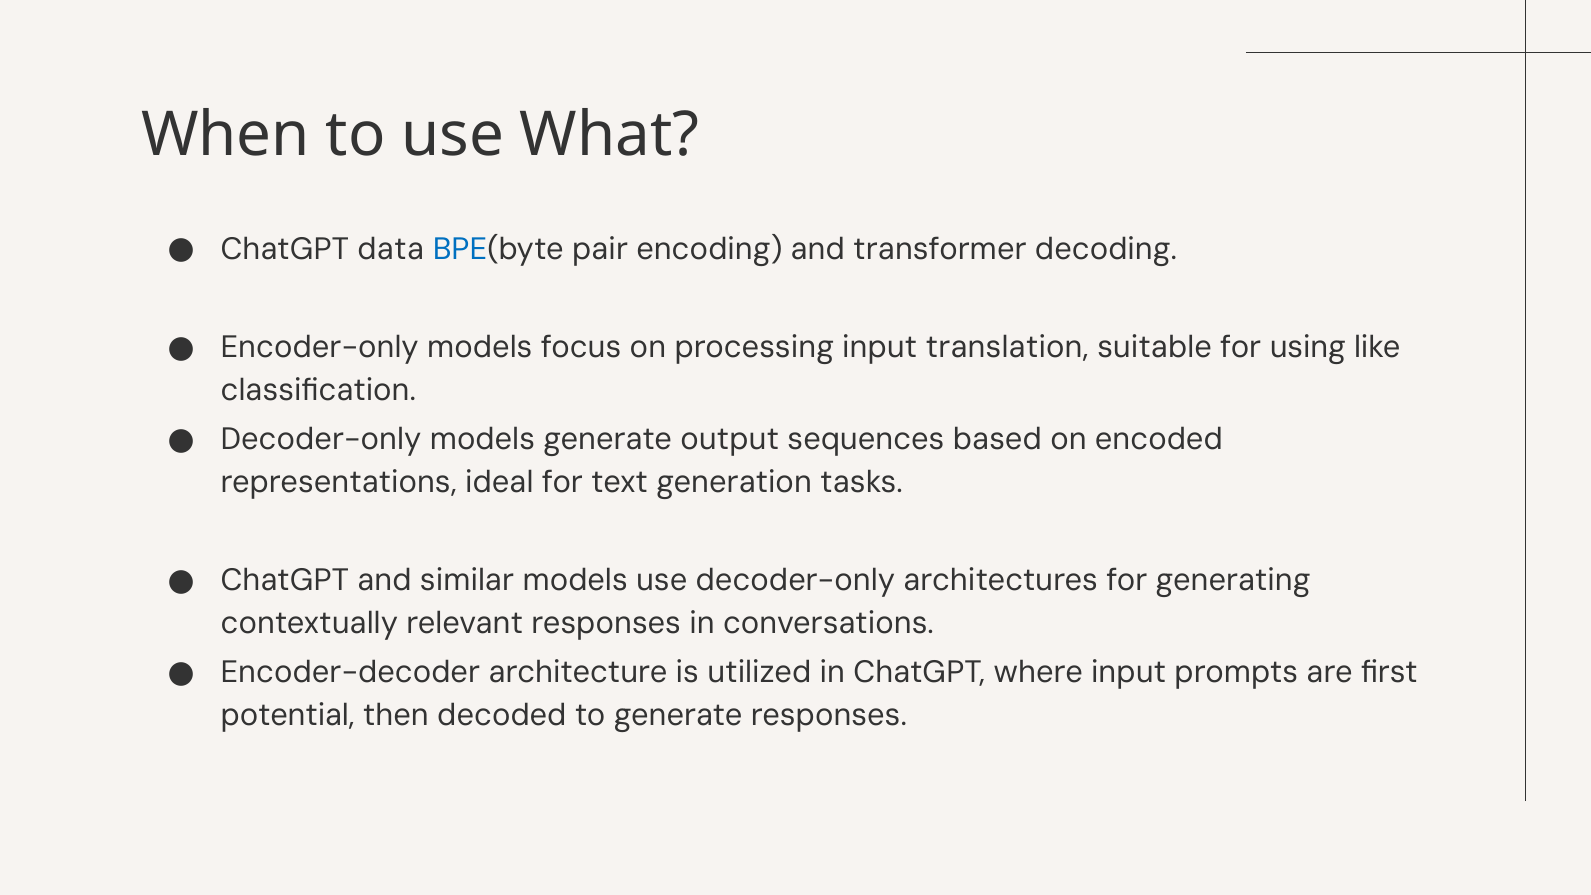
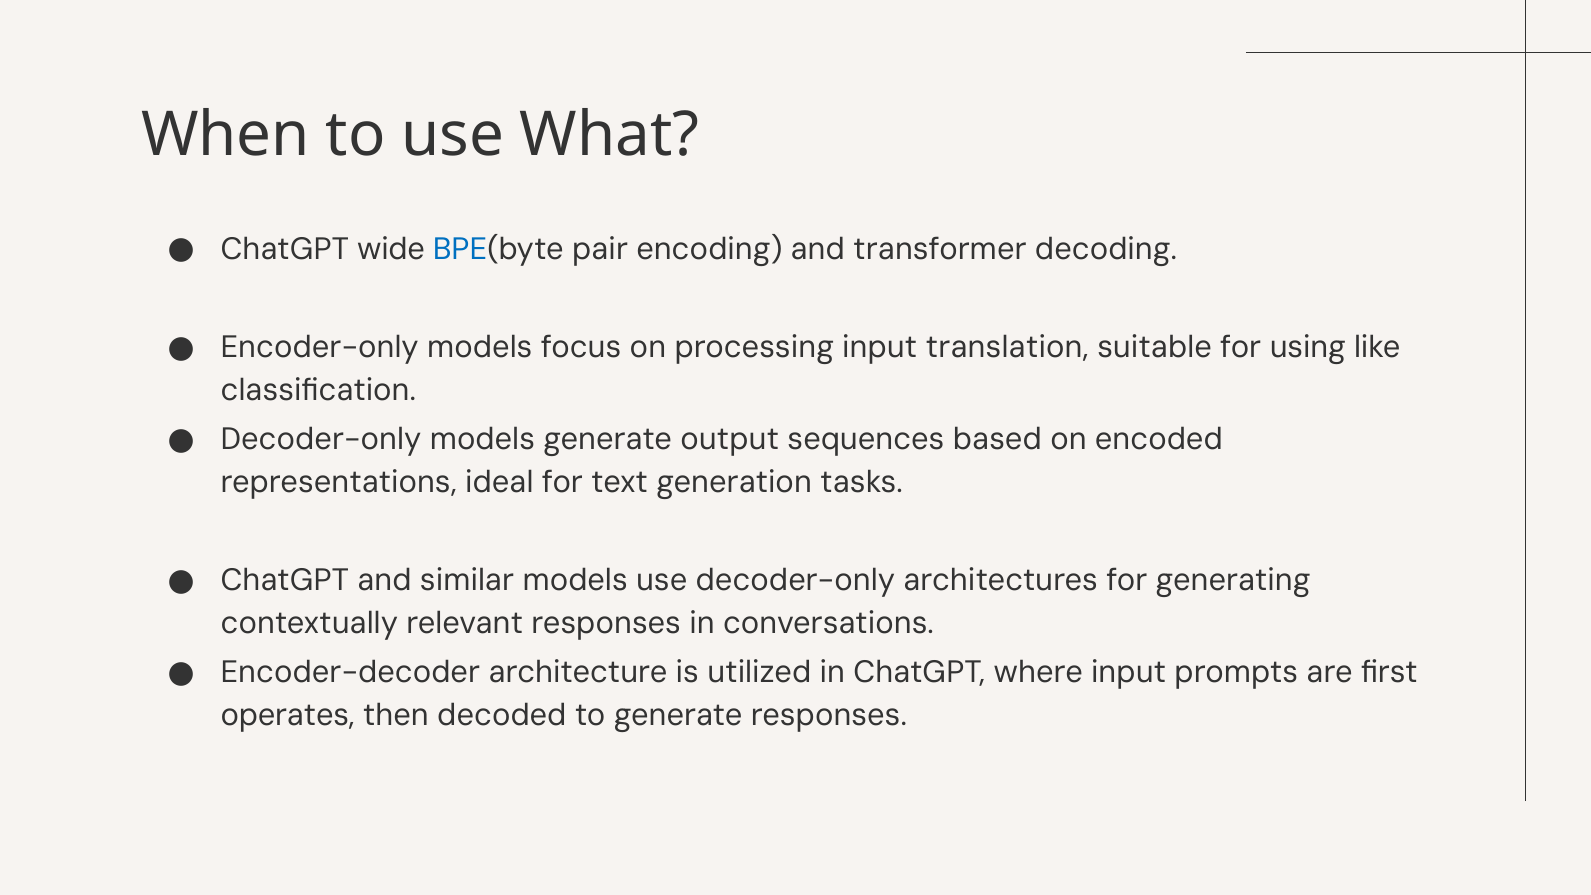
data: data -> wide (391, 249)
potential: potential -> operates (288, 715)
